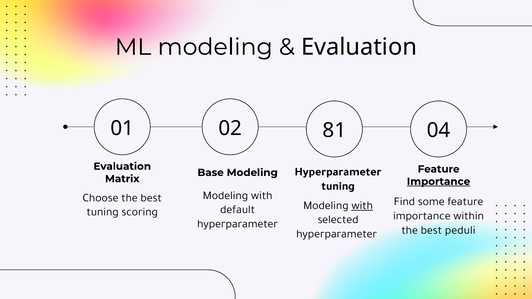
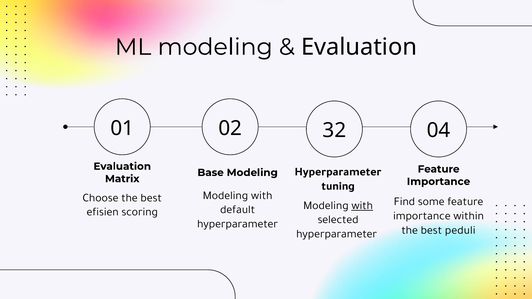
81: 81 -> 32 (334, 131)
Importance underline: present -> none (439, 182)
tuning: tuning -> efisien (103, 212)
